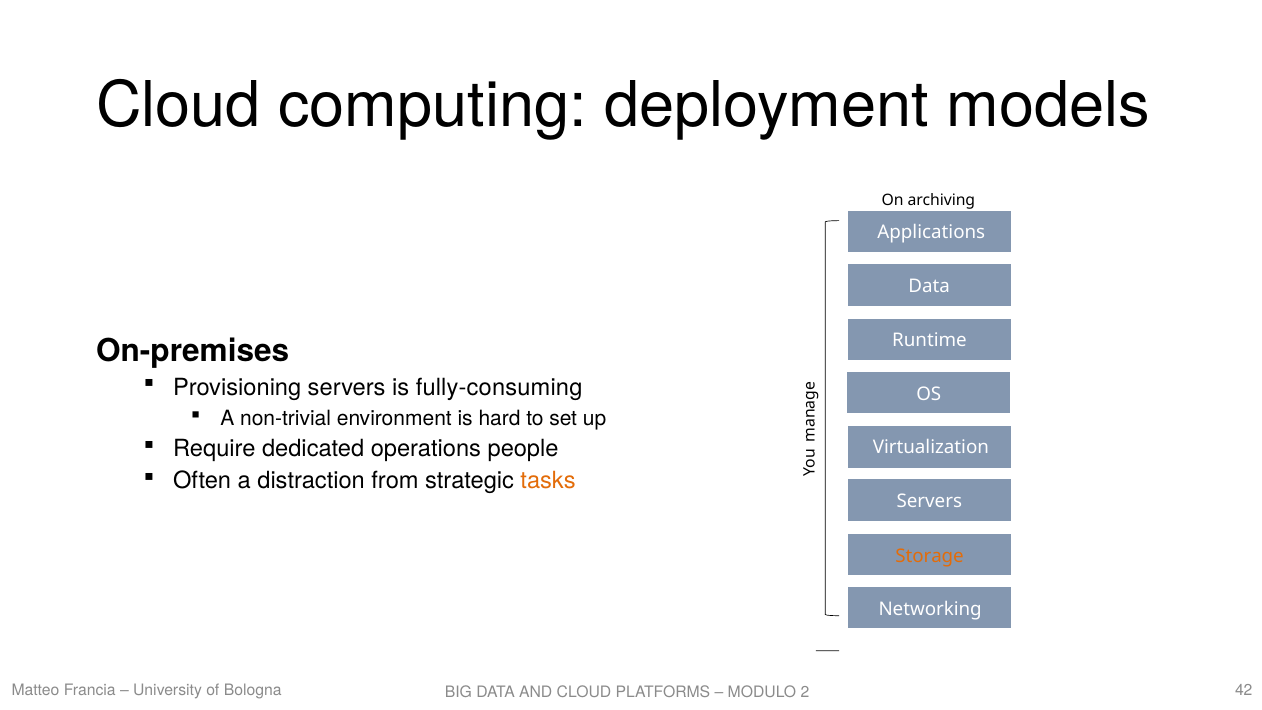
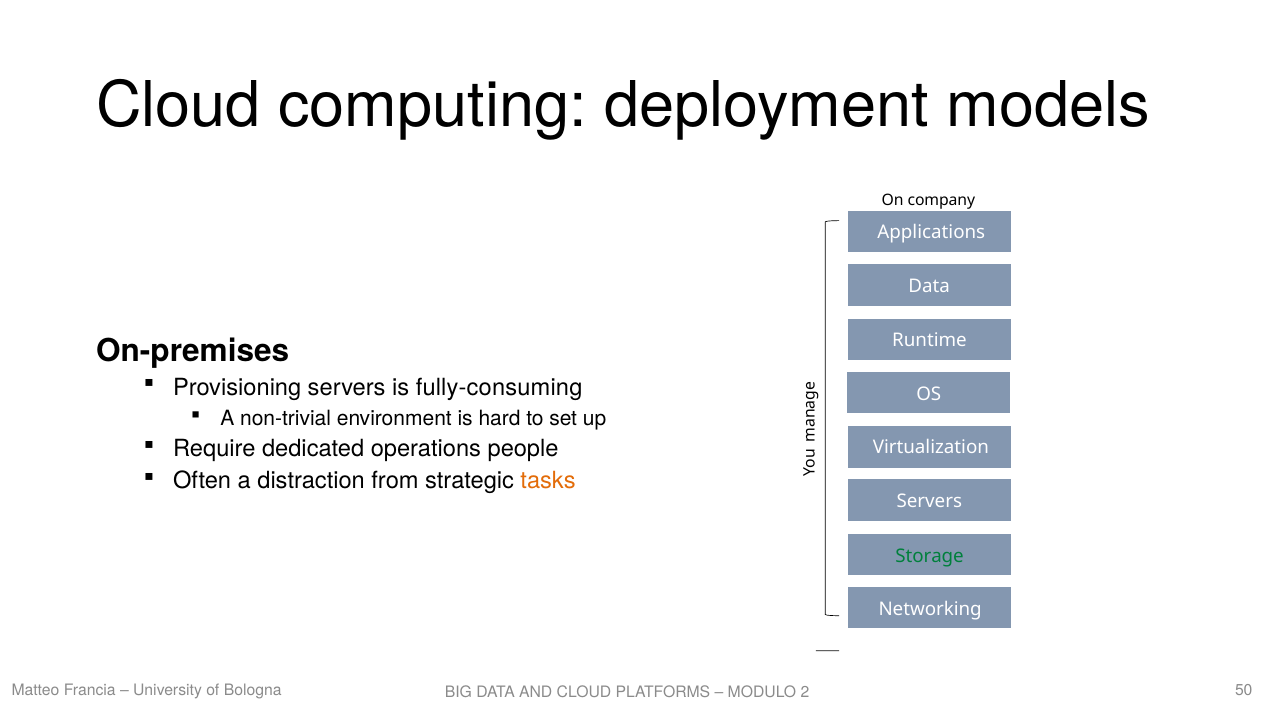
archiving: archiving -> company (941, 200)
Storage colour: orange -> green (930, 556)
42: 42 -> 50 (1244, 690)
